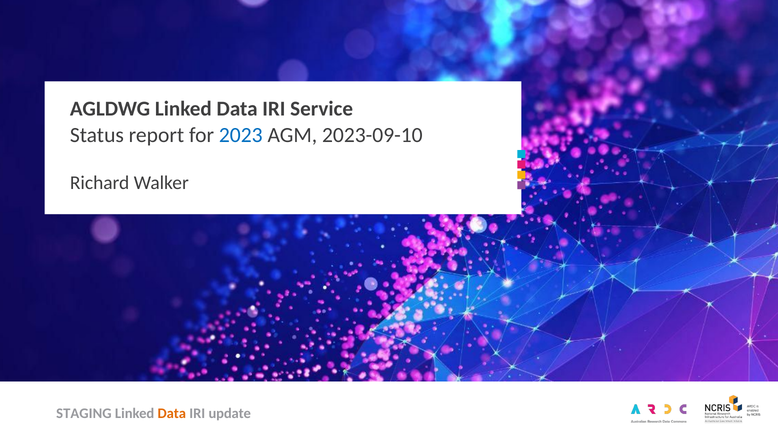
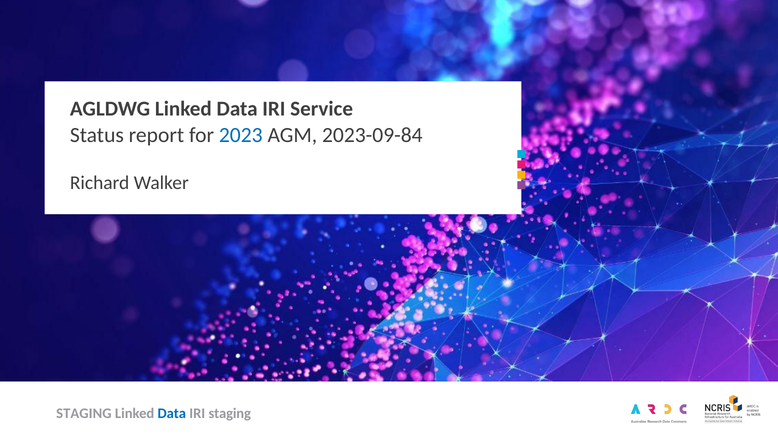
2023-09-10: 2023-09-10 -> 2023-09-84 (372, 135)
Data colour: orange -> blue (172, 413)
IRI update: update -> staging (230, 413)
